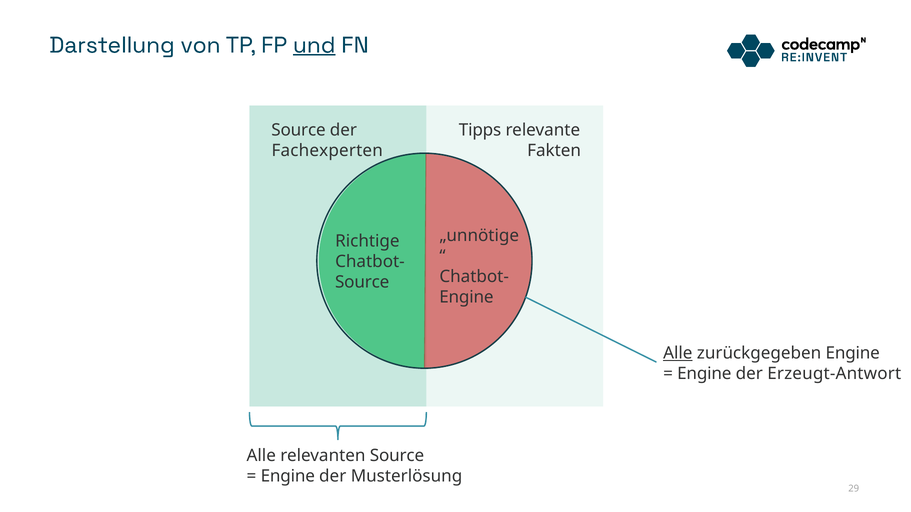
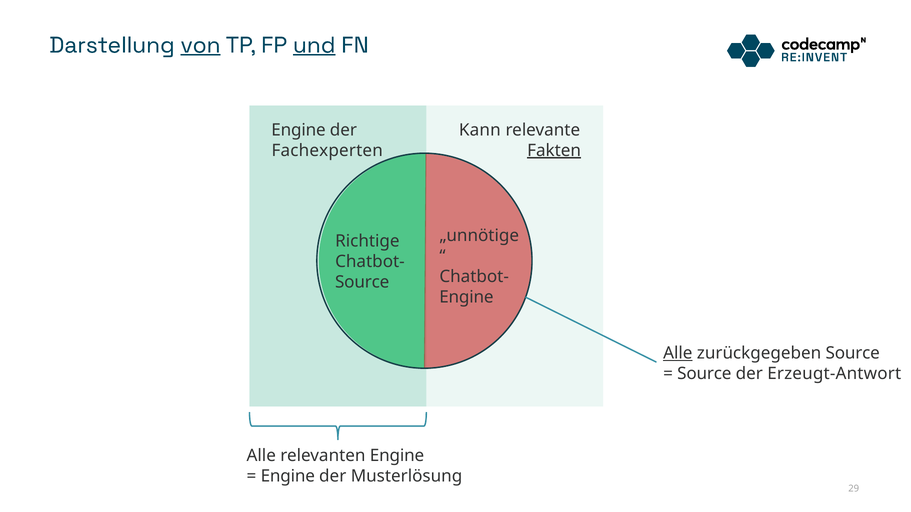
von underline: none -> present (201, 45)
Source: Source -> Engine (299, 130)
Tipps: Tipps -> Kann (480, 130)
Fakten underline: none -> present (554, 151)
zurückgegeben Engine: Engine -> Source (853, 353)
Engine: Engine -> Source (704, 374)
relevanten Source: Source -> Engine (397, 456)
